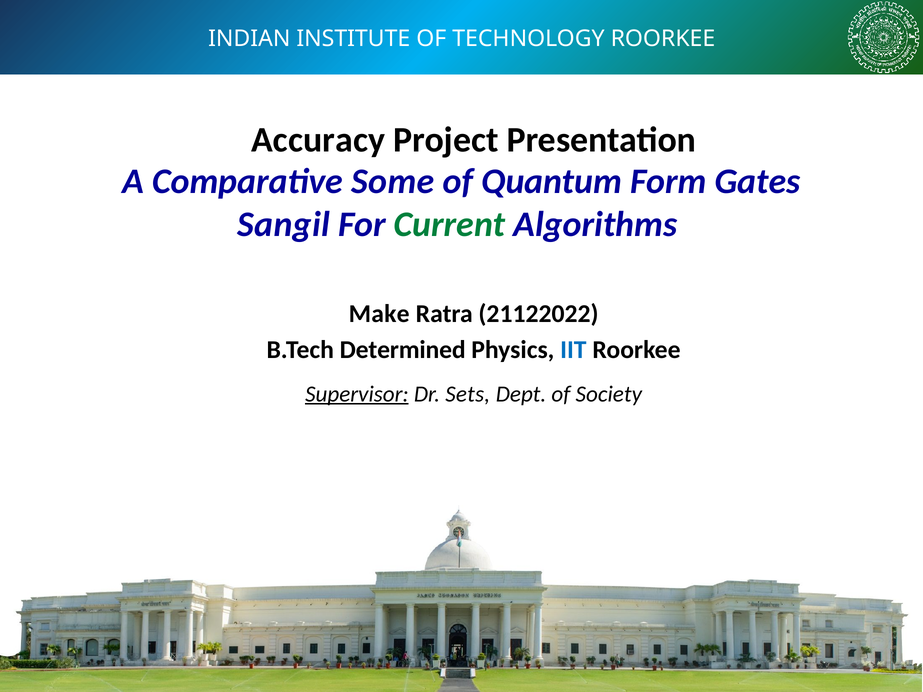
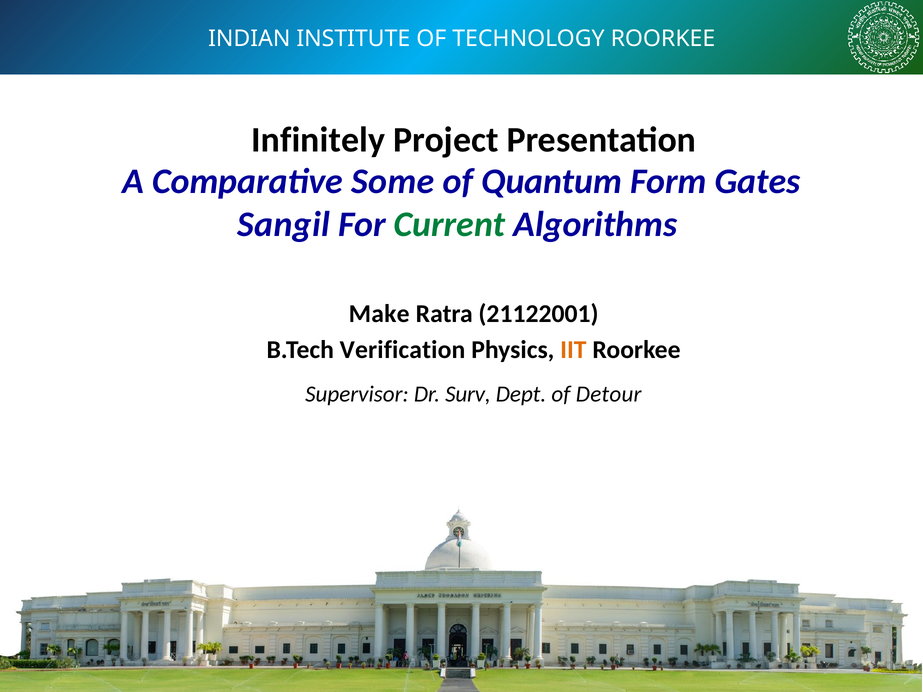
Accuracy: Accuracy -> Infinitely (318, 140)
21122022: 21122022 -> 21122001 (539, 314)
Determined: Determined -> Verification (403, 350)
IIT colour: blue -> orange (573, 350)
Supervisor underline: present -> none (357, 394)
Sets: Sets -> Surv (468, 394)
Society: Society -> Detour (609, 394)
